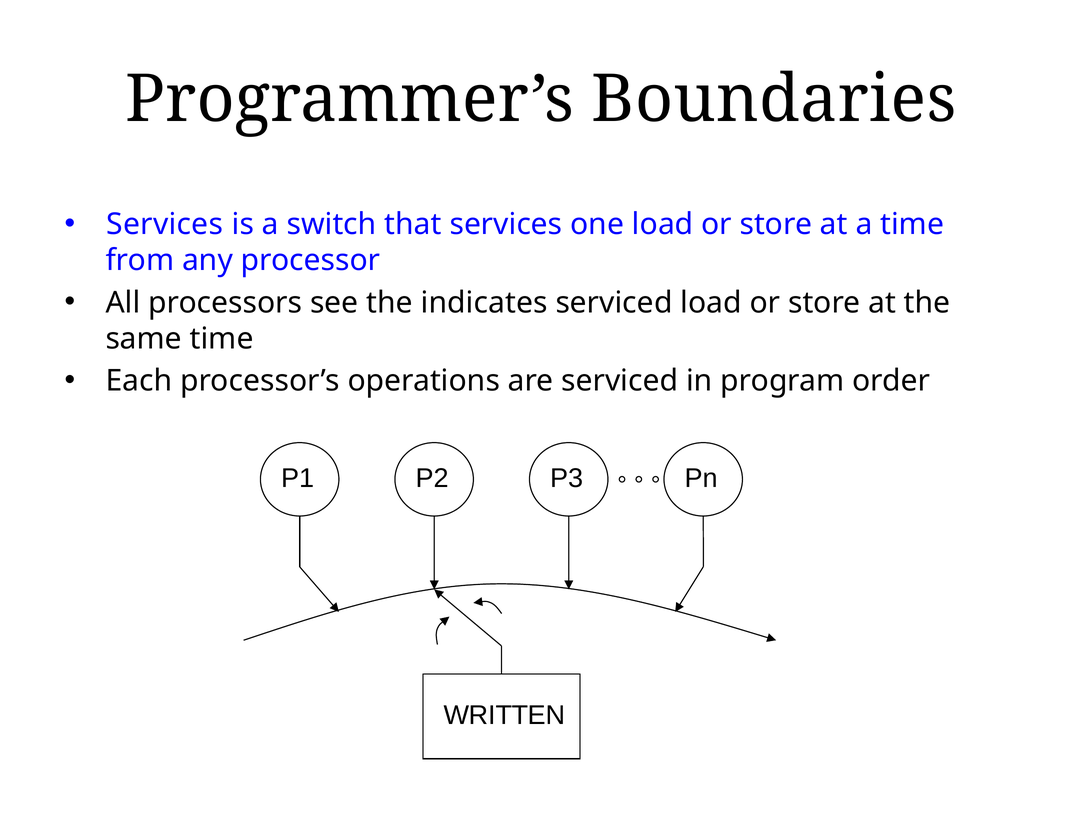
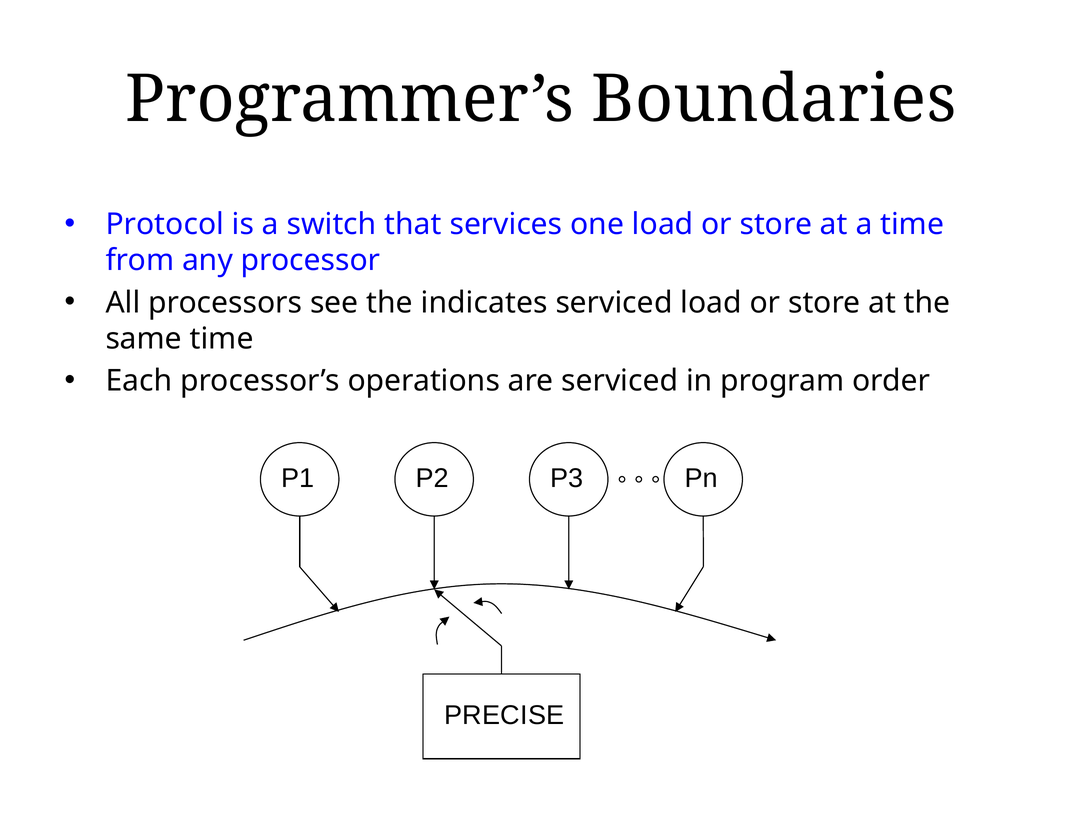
Services: Services -> Protocol (165, 224)
WRITTEN: WRITTEN -> PRECISE (504, 715)
